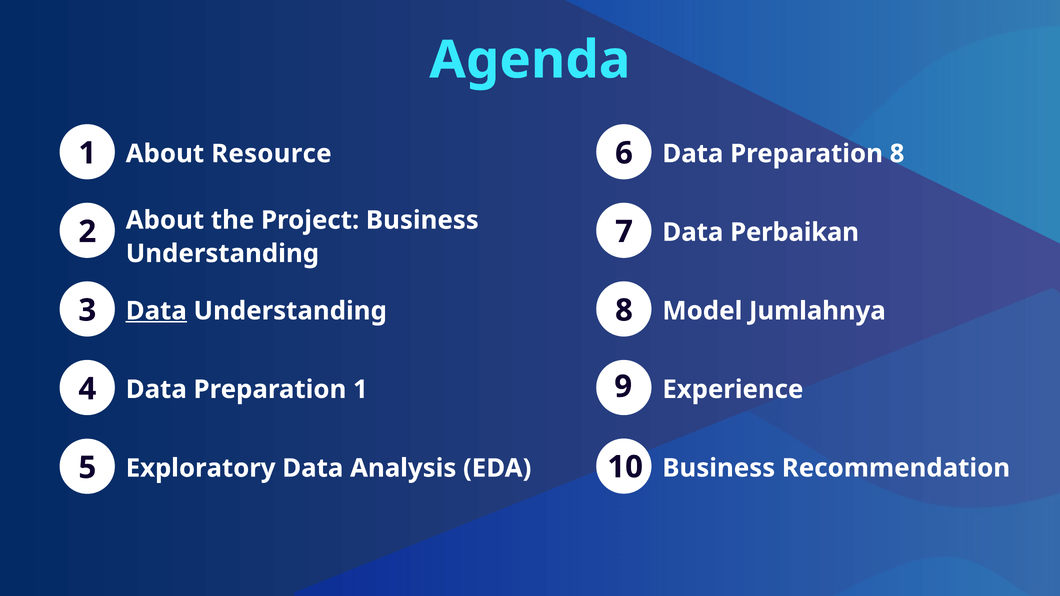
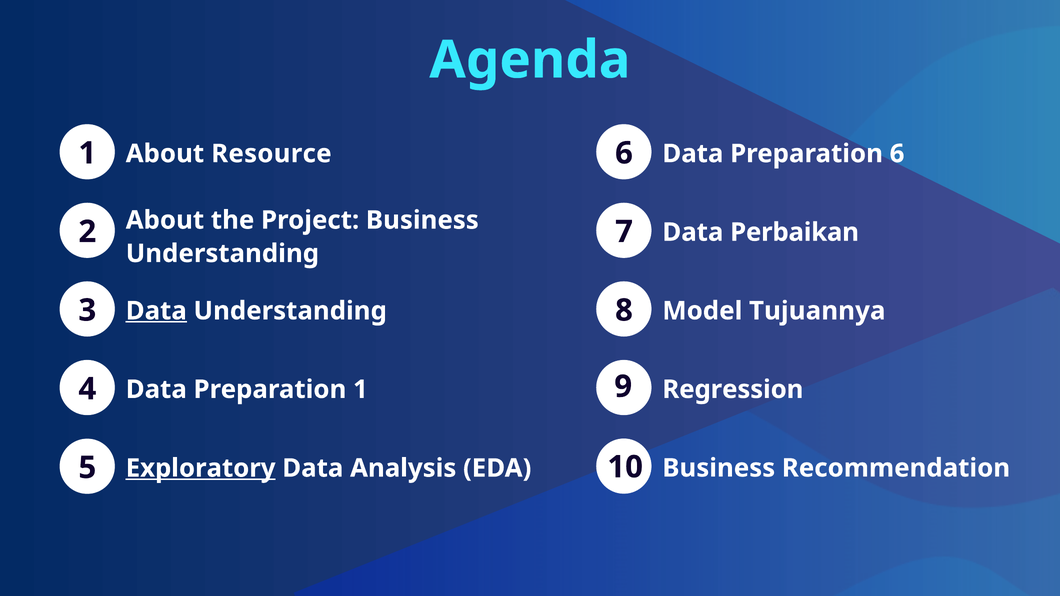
Preparation 8: 8 -> 6 (897, 154)
Jumlahnya: Jumlahnya -> Tujuannya (817, 311)
Experience: Experience -> Regression (733, 390)
Exploratory underline: none -> present (201, 468)
